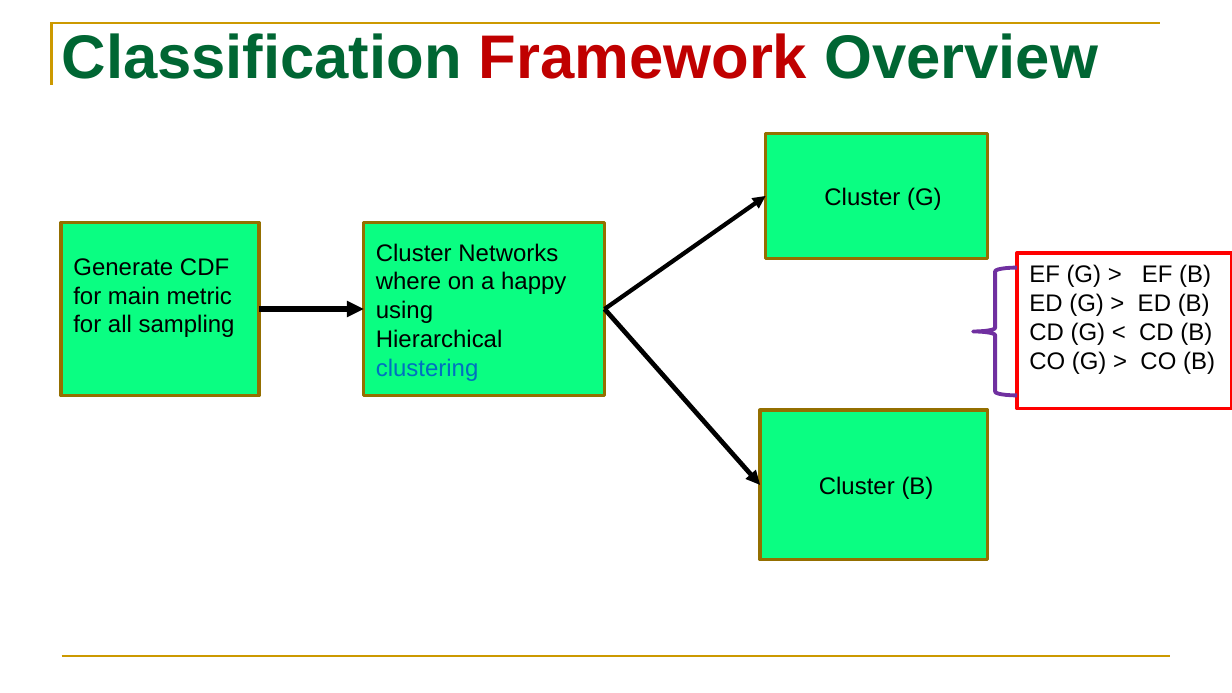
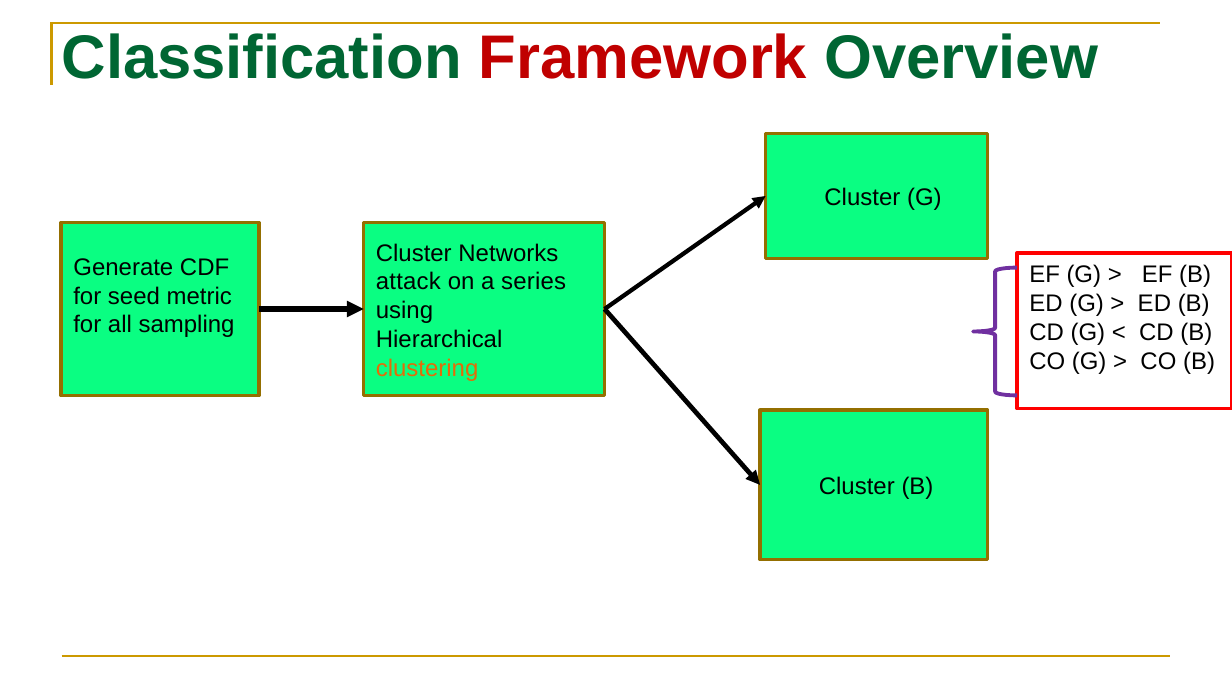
where: where -> attack (408, 282)
happy: happy -> series (534, 282)
main: main -> seed (134, 296)
clustering colour: blue -> orange (427, 368)
